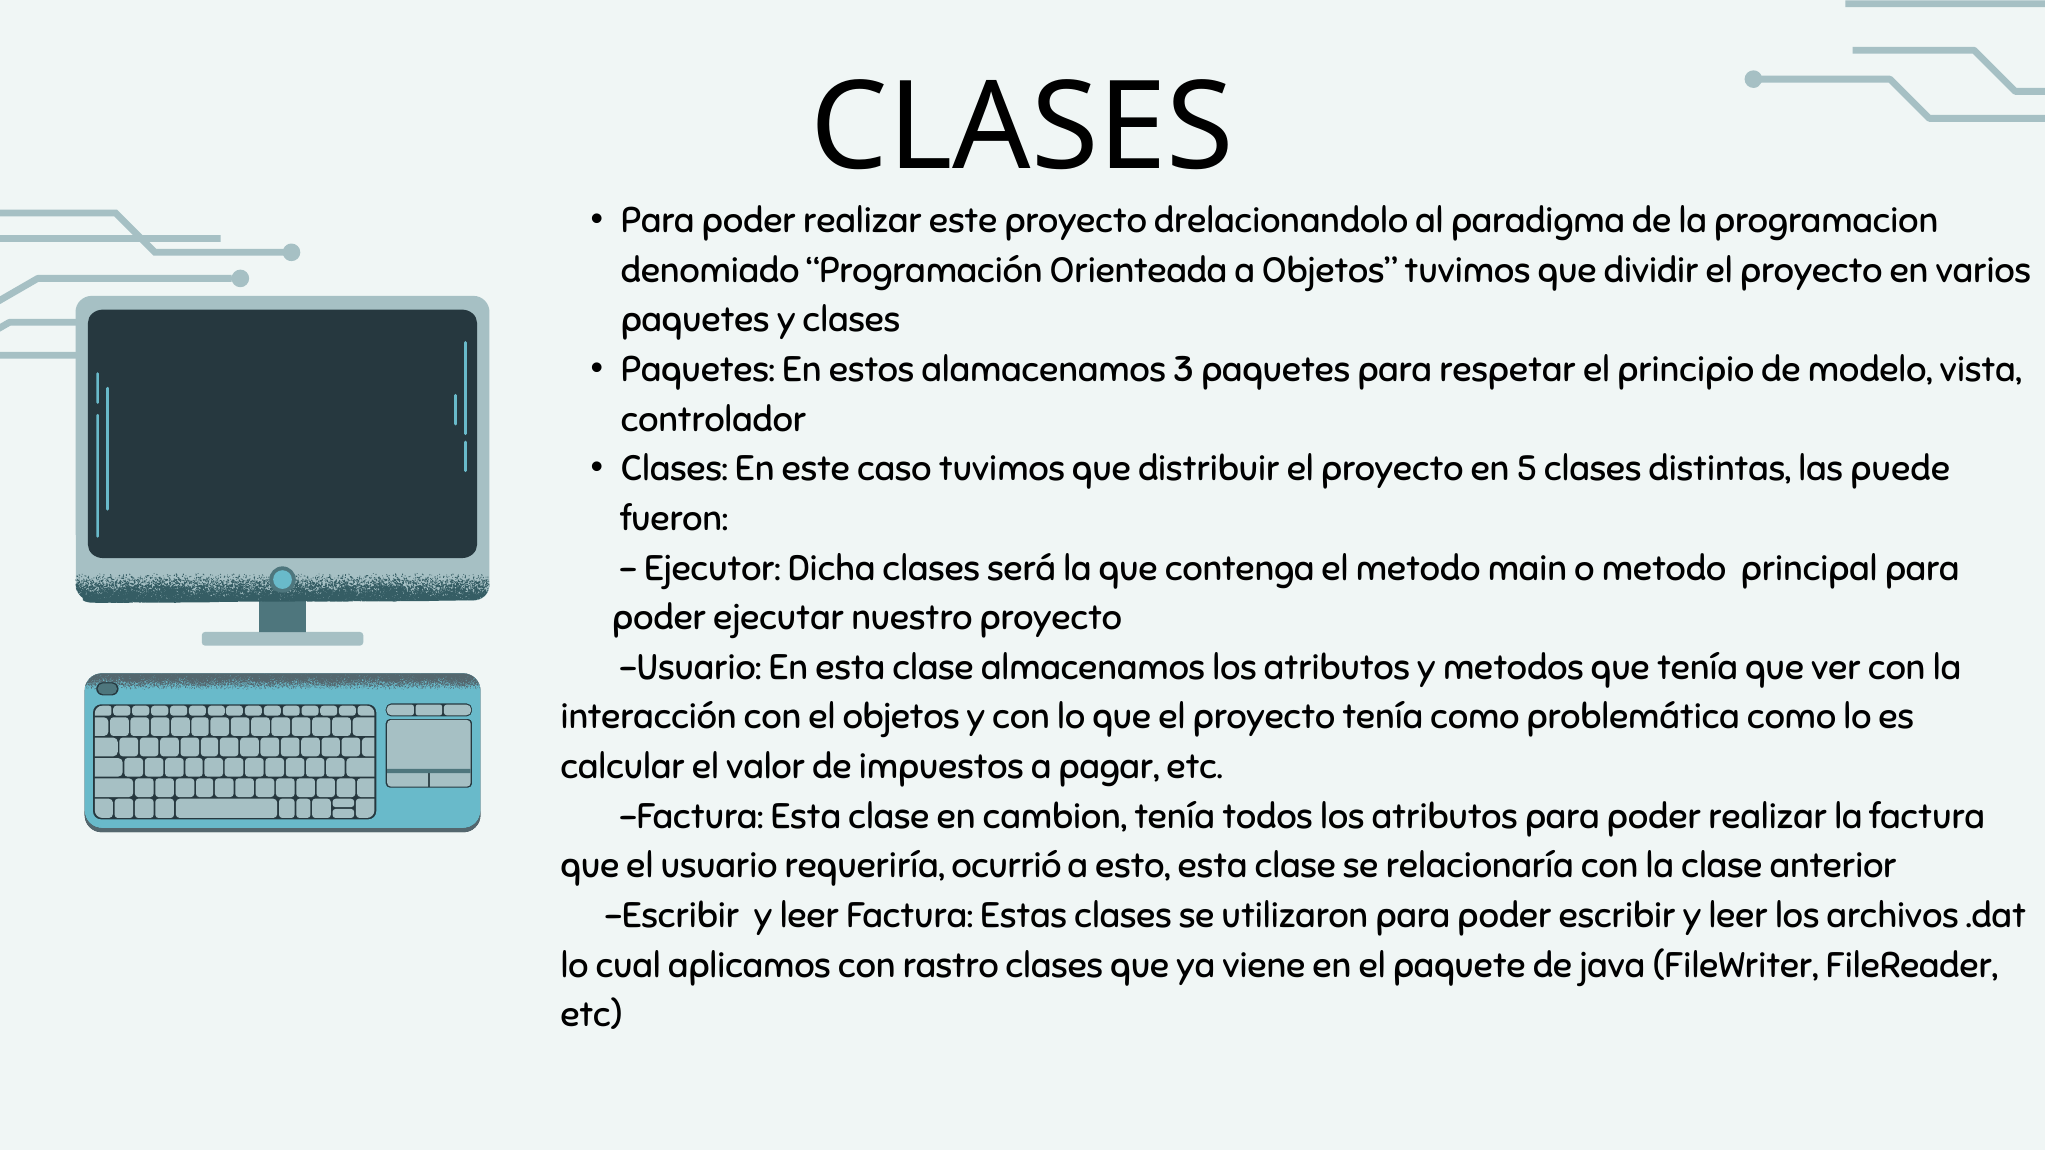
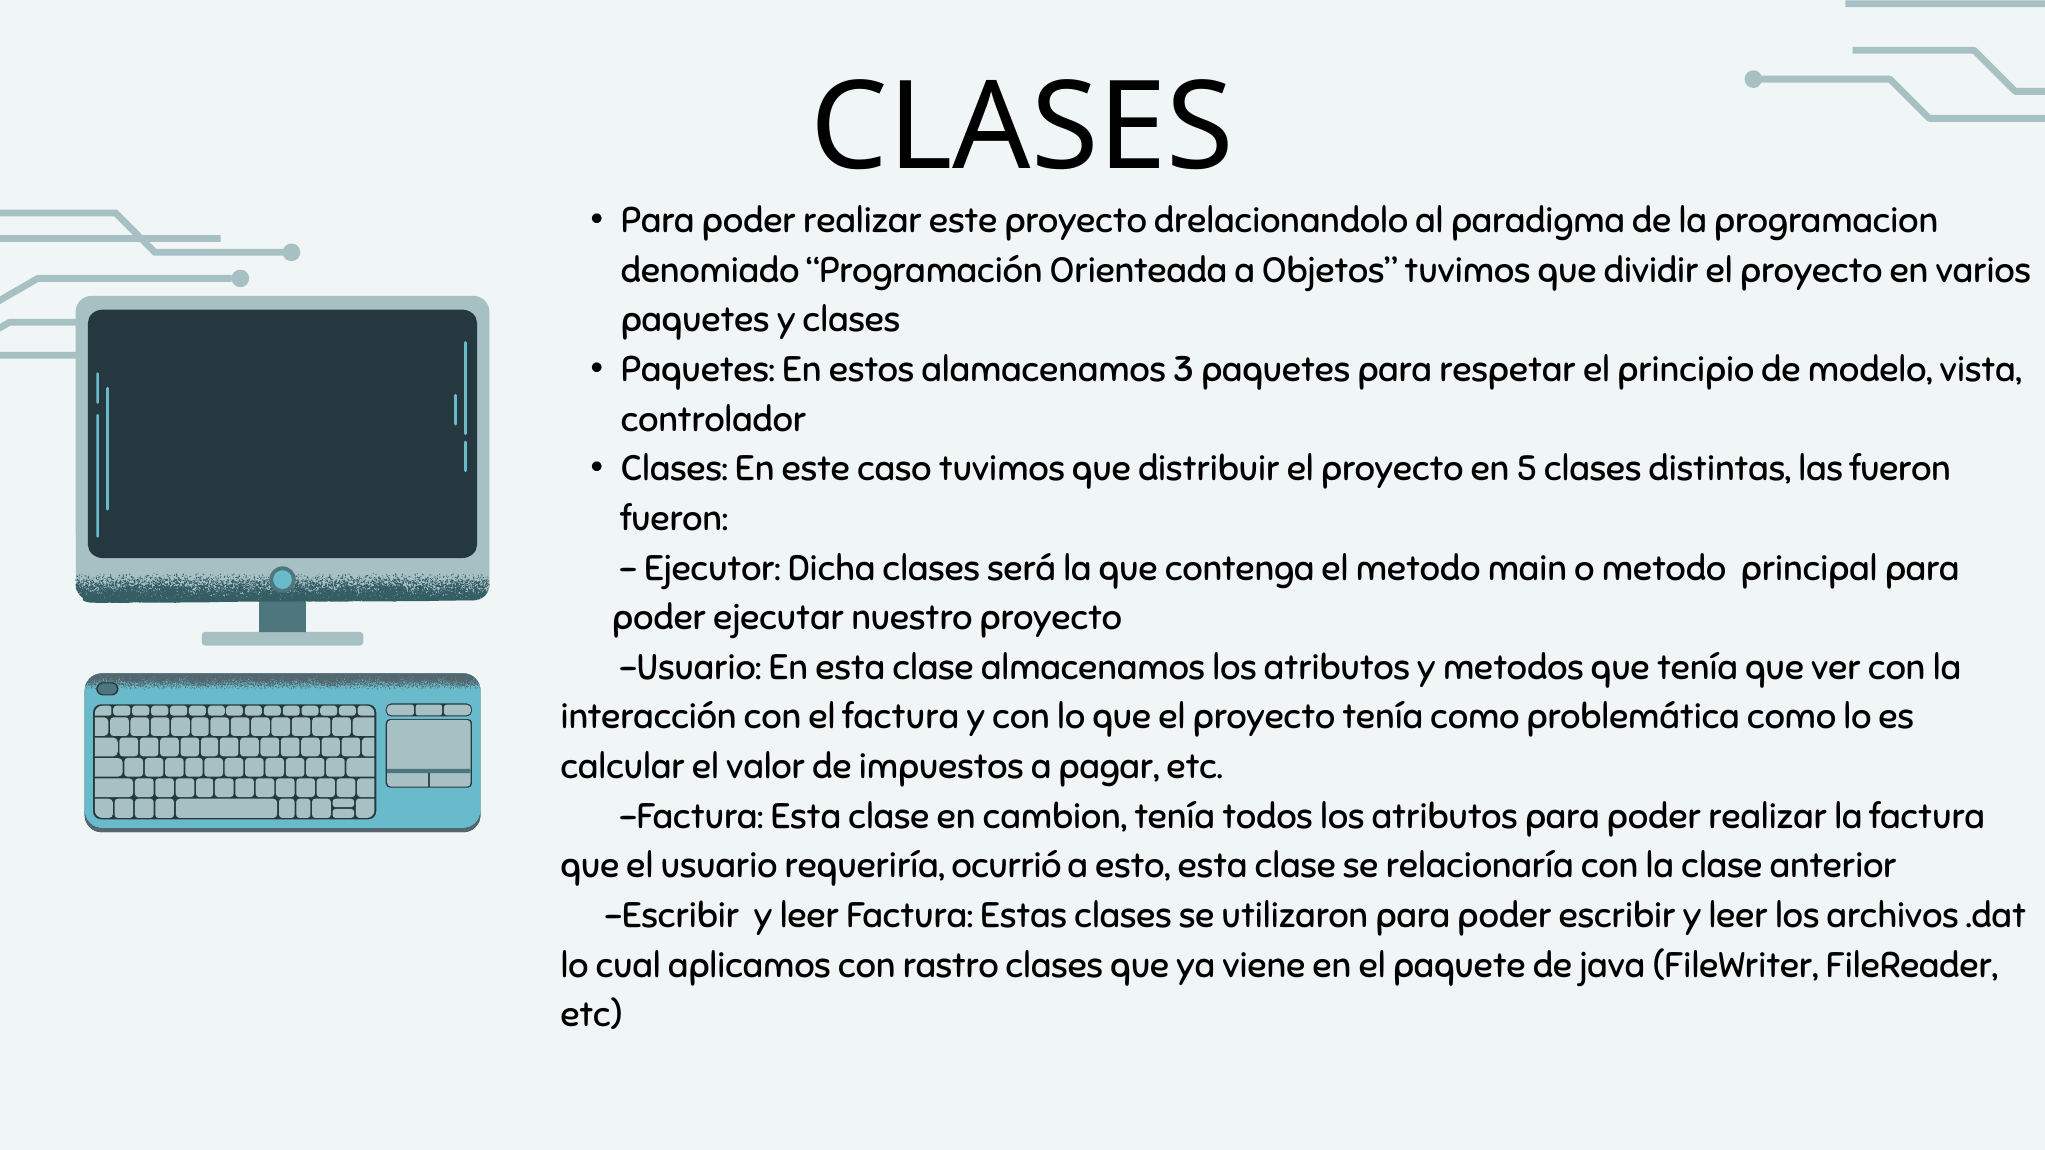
las puede: puede -> fueron (1901, 469)
el objetos: objetos -> factura (901, 717)
